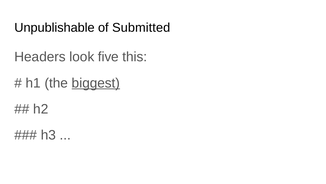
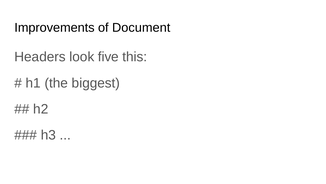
Unpublishable: Unpublishable -> Improvements (54, 28)
Submitted: Submitted -> Document (141, 28)
biggest underline: present -> none (96, 83)
